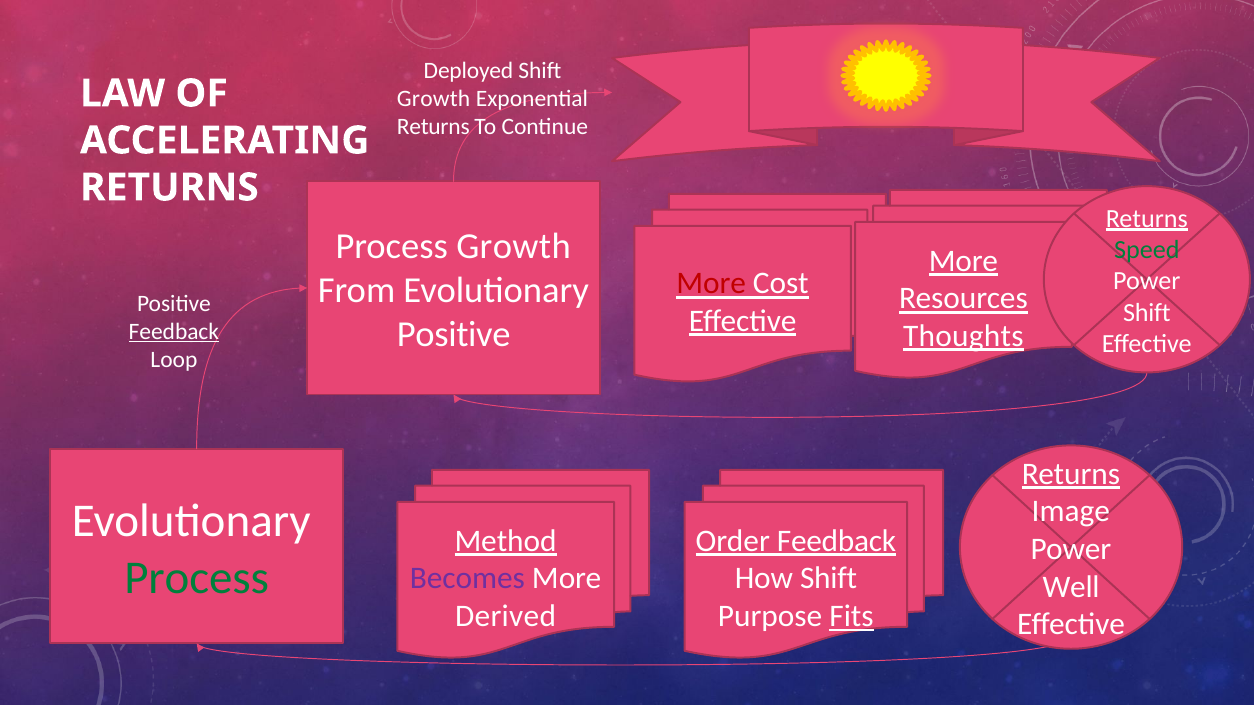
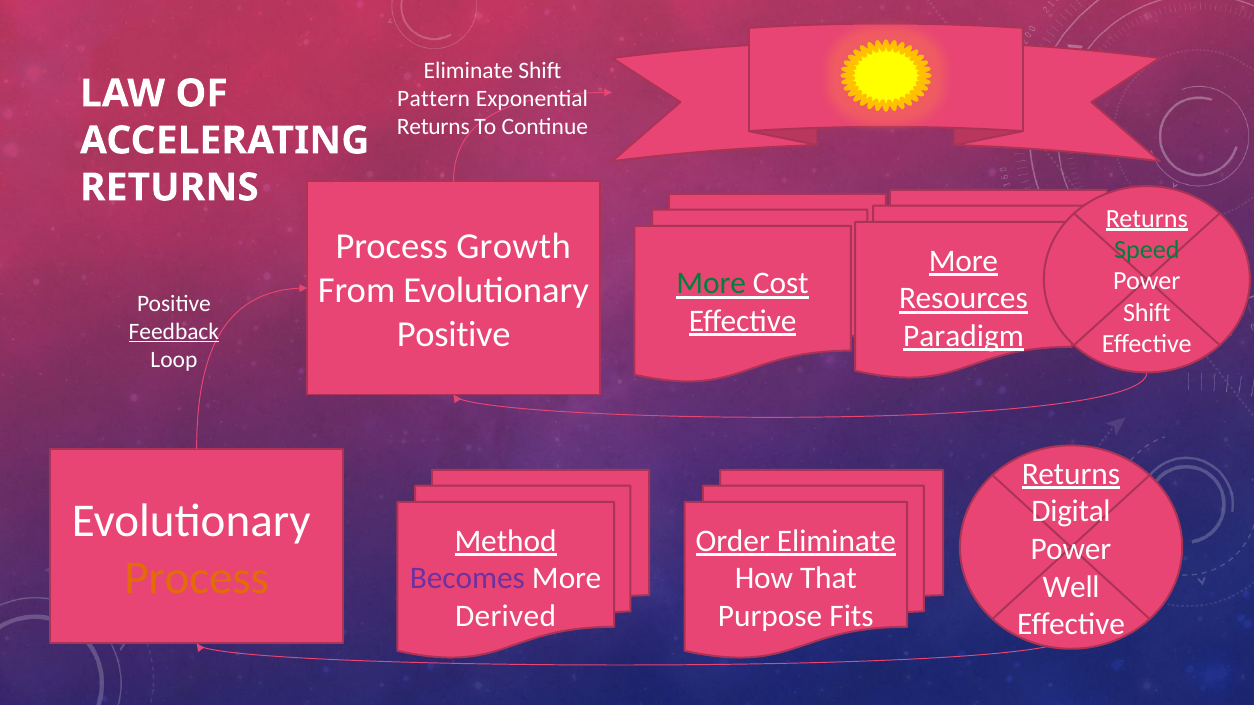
Deployed: Deployed -> Eliminate (468, 71)
Growth: Growth -> Pattern (434, 99)
More colour: red -> green (711, 284)
Thoughts: Thoughts -> Paradigm (963, 336)
Image: Image -> Digital (1071, 512)
Order Feedback: Feedback -> Eliminate (836, 541)
Process colour: green -> orange (197, 578)
How Shift: Shift -> That (829, 579)
Fits underline: present -> none (852, 616)
